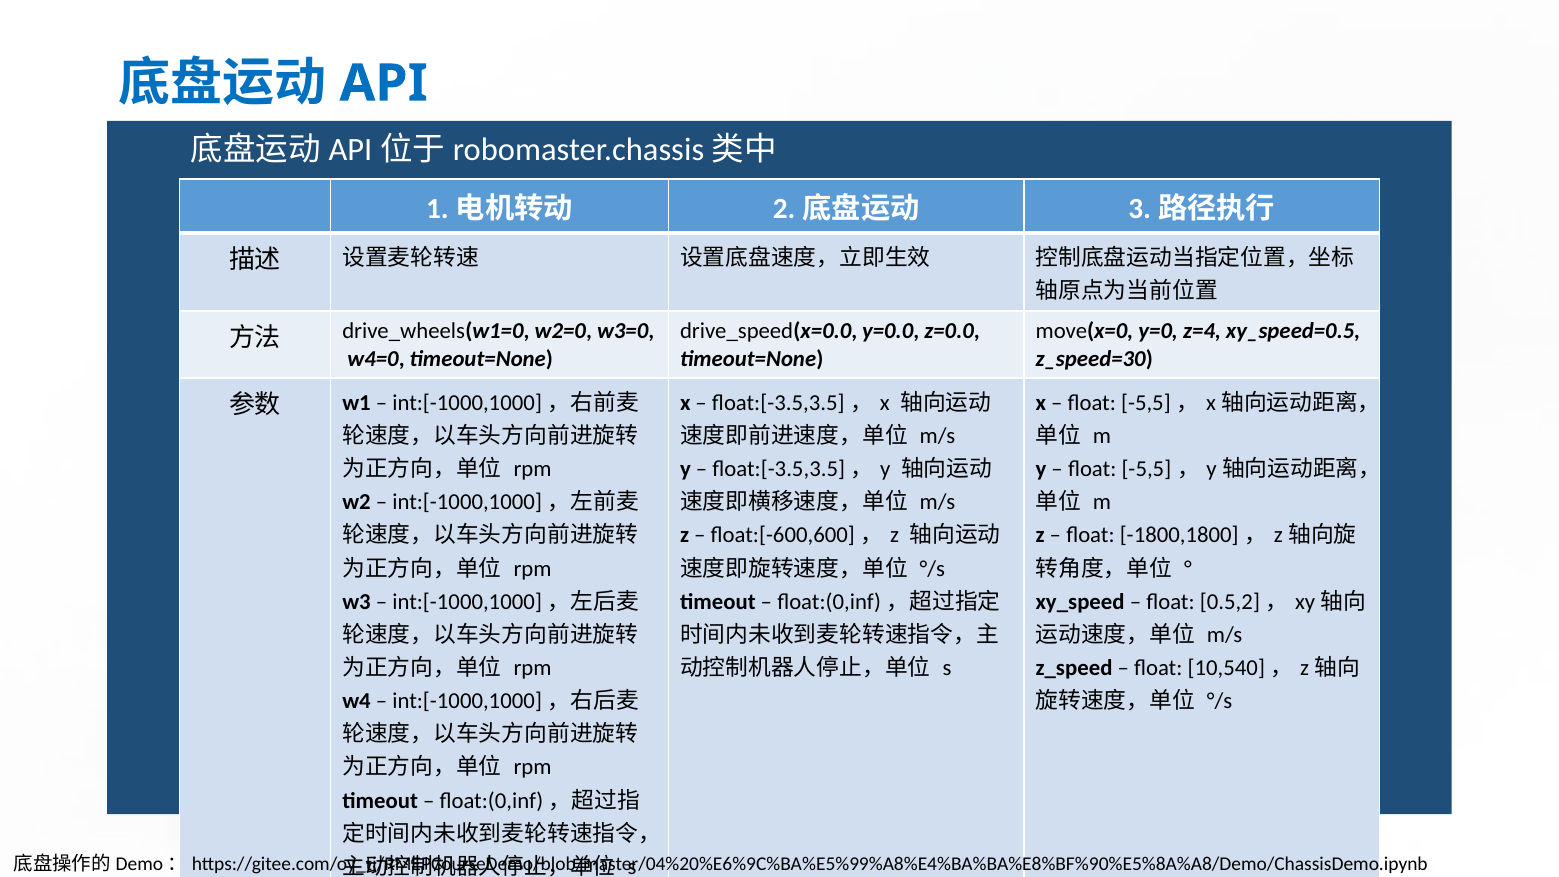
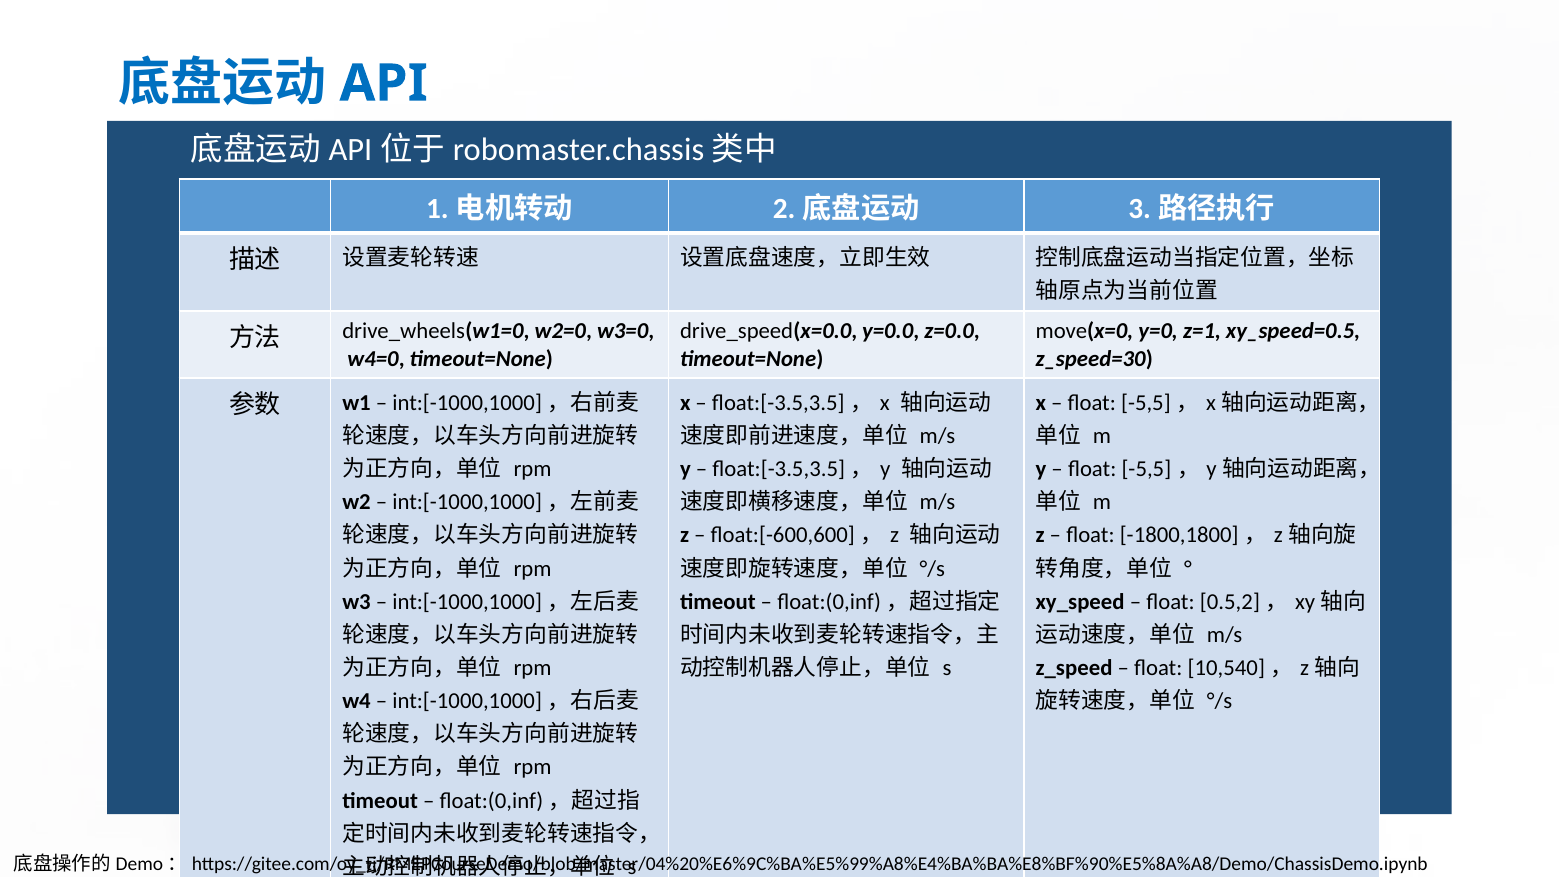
z=4: z=4 -> z=1 (1202, 331)
